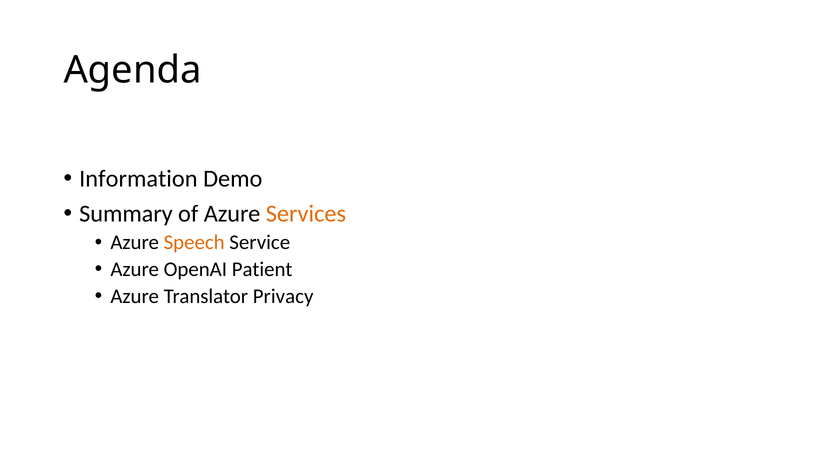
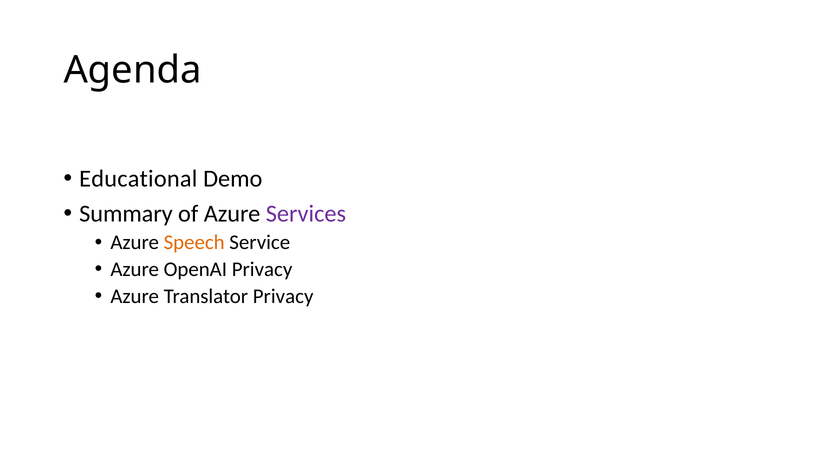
Information: Information -> Educational (138, 179)
Services colour: orange -> purple (306, 214)
OpenAI Patient: Patient -> Privacy (262, 269)
